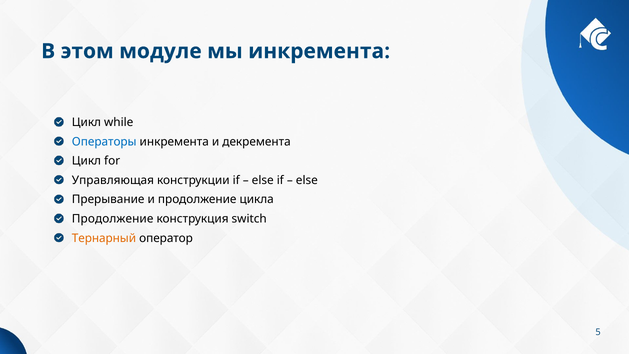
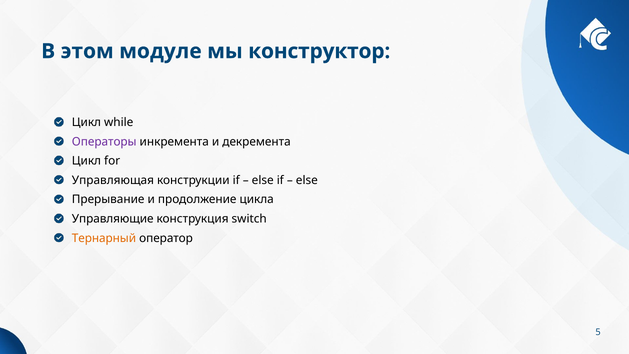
мы инкремента: инкремента -> конструктор (319, 51)
Операторы colour: blue -> purple (104, 142)
Продолжение: Продолжение -> Управляющие (113, 219)
